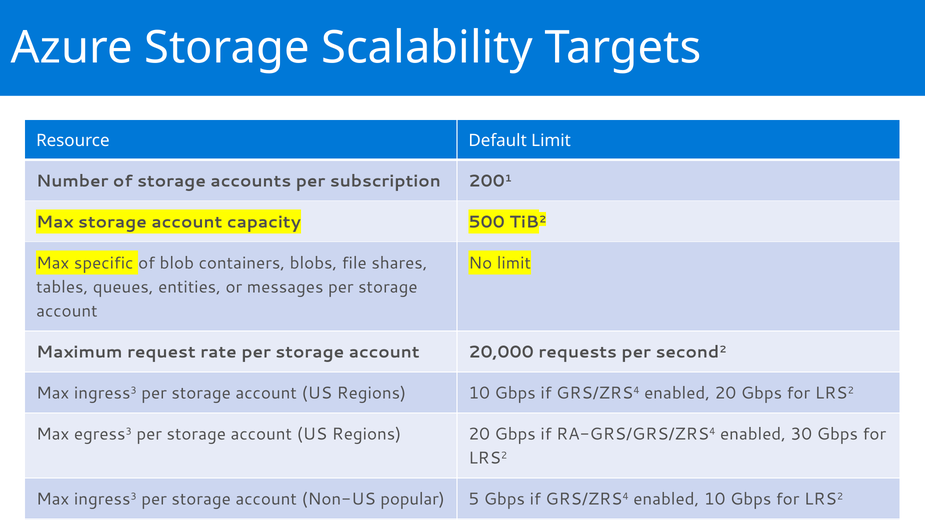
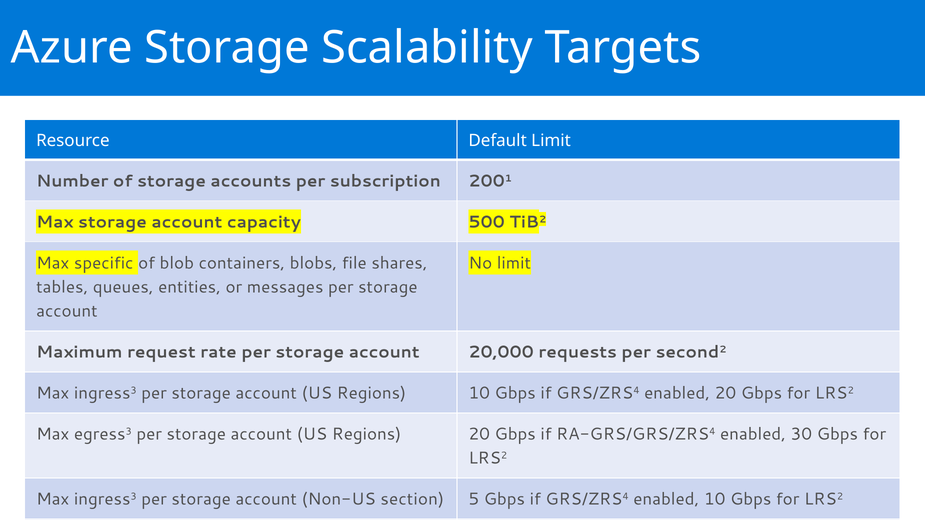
popular: popular -> section (412, 500)
